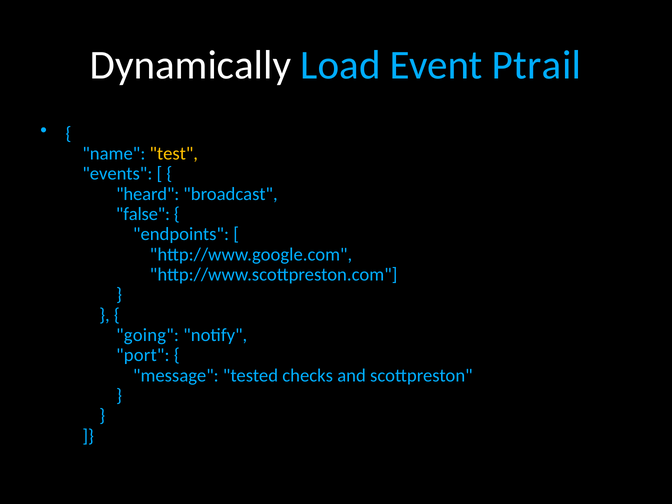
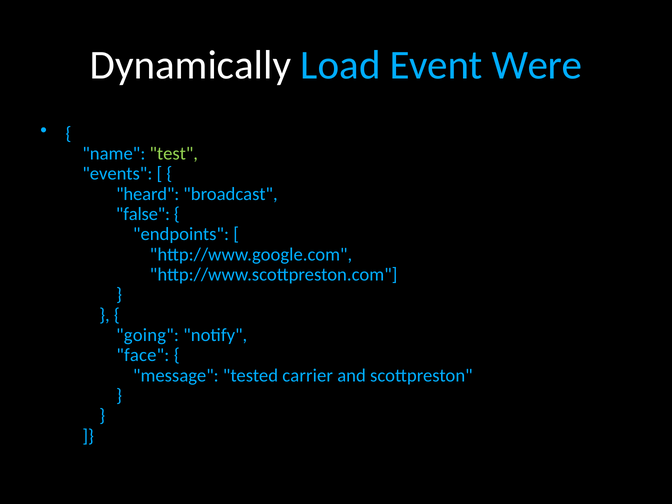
Ptrail: Ptrail -> Were (537, 65)
test colour: yellow -> light green (174, 154)
port: port -> face (143, 355)
checks: checks -> carrier (308, 375)
